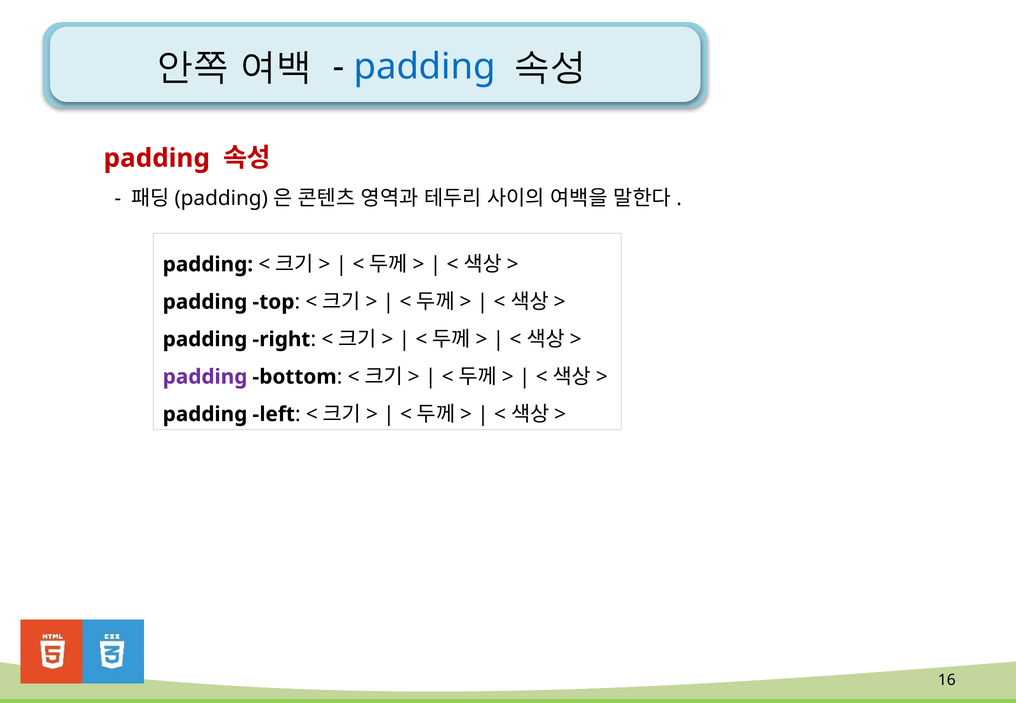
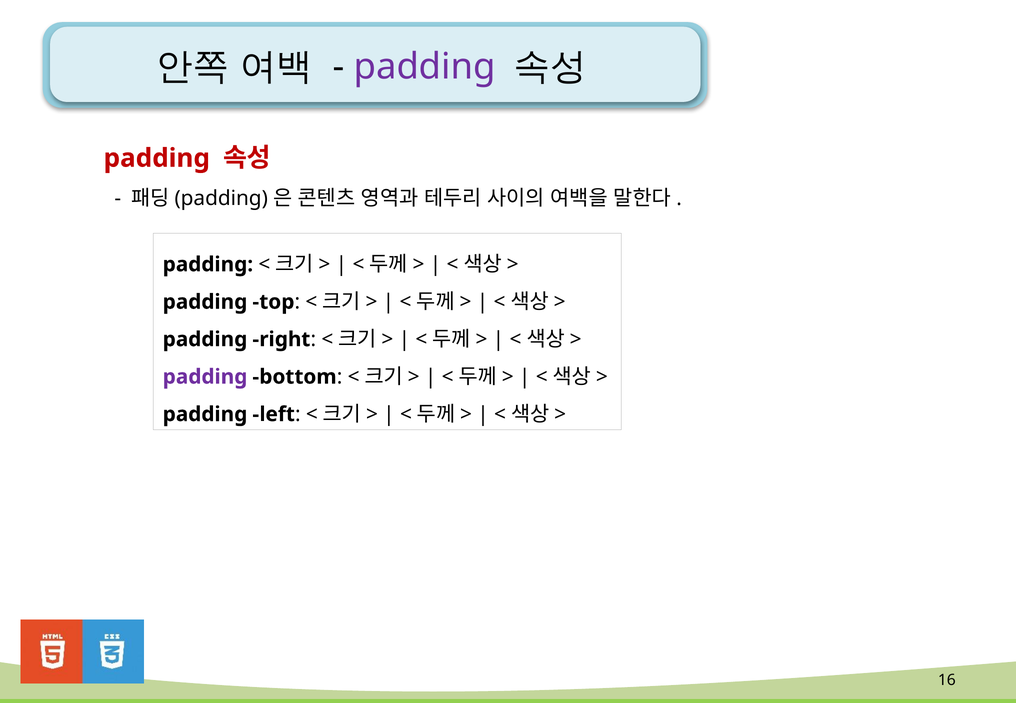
padding colour: blue -> purple (425, 67)
